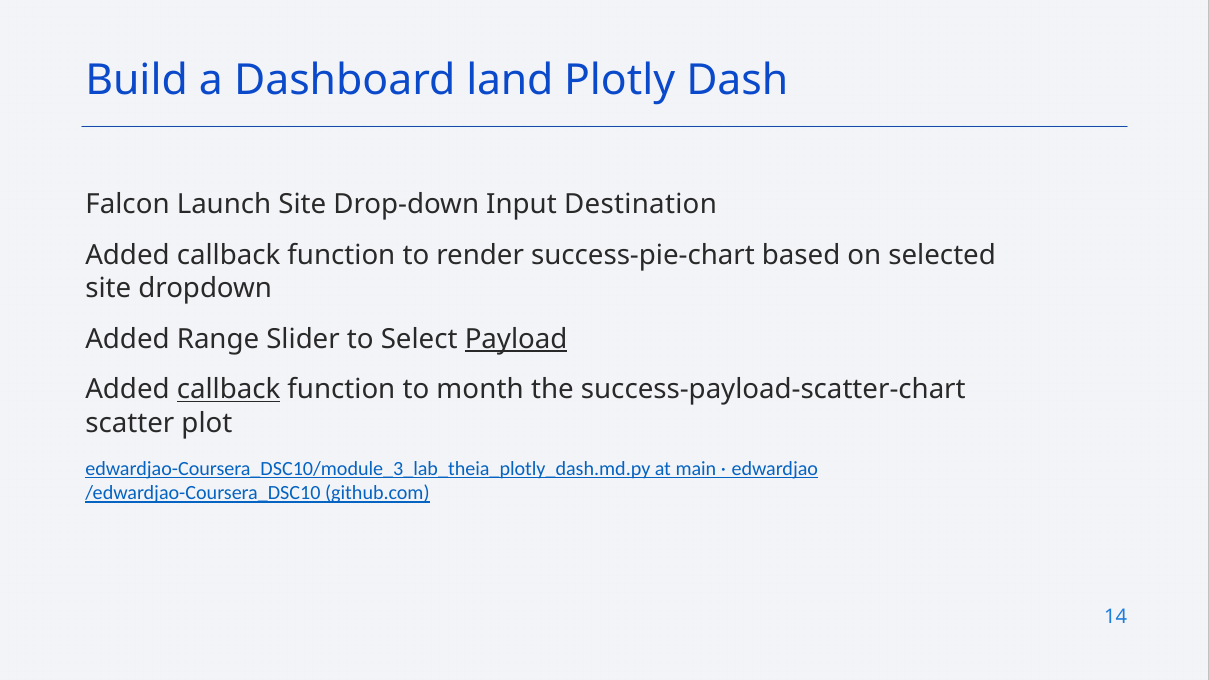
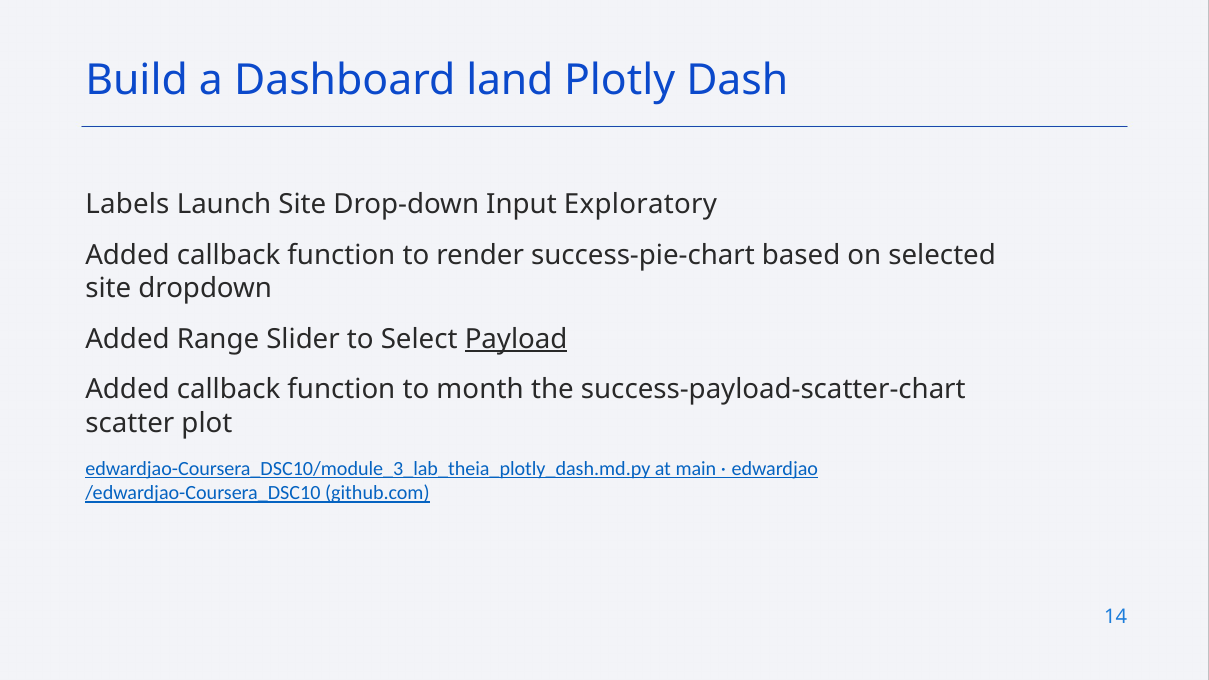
Falcon: Falcon -> Labels (127, 204)
Destination: Destination -> Exploratory (641, 204)
callback underline: present -> none (229, 390)
